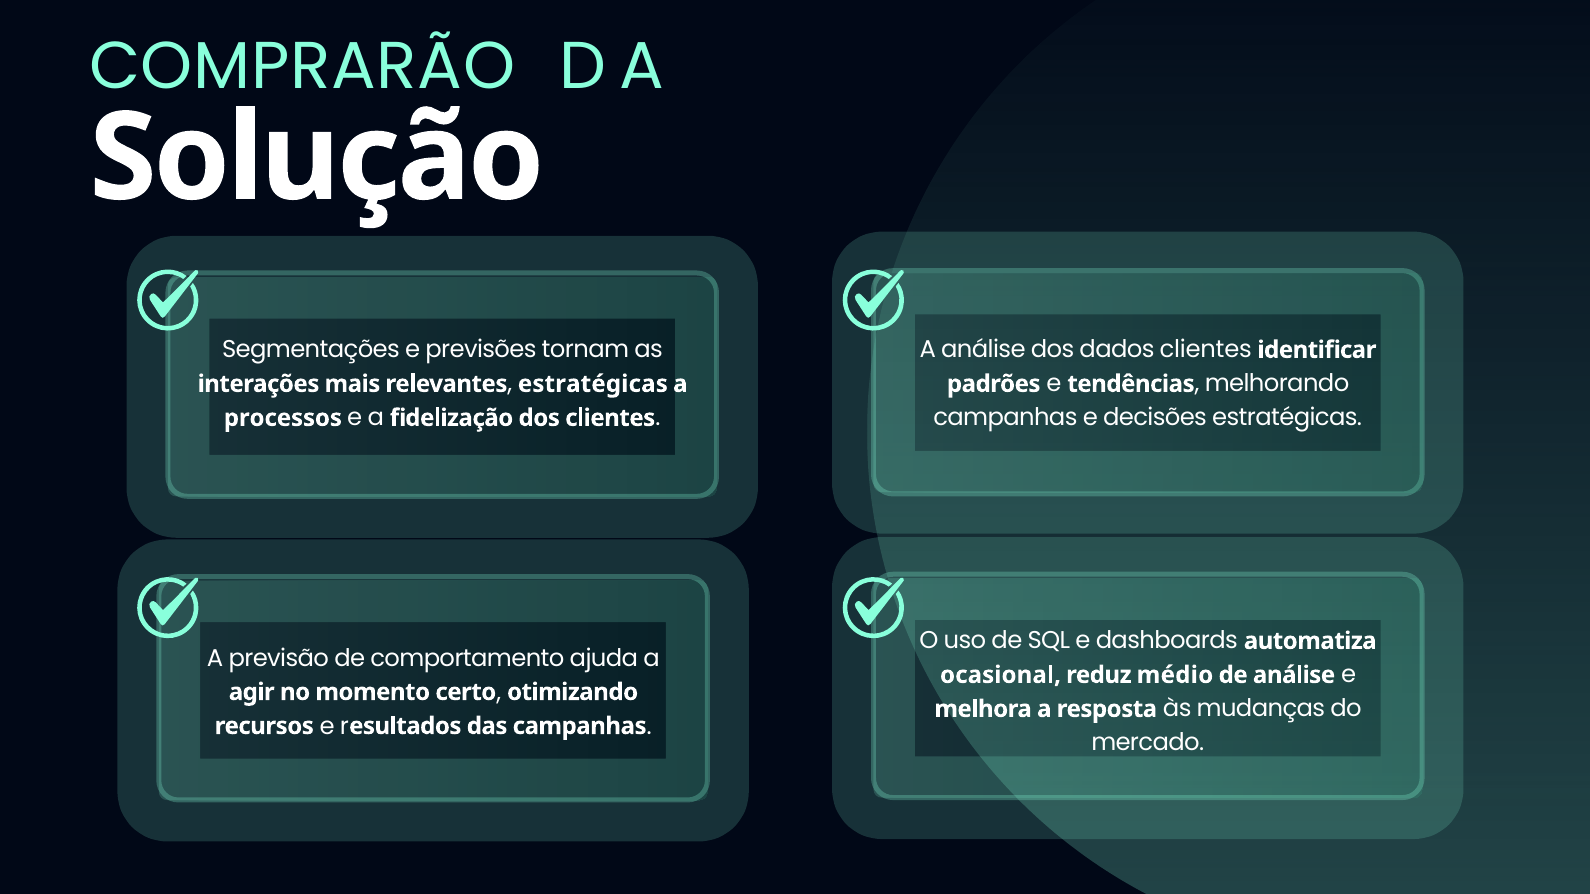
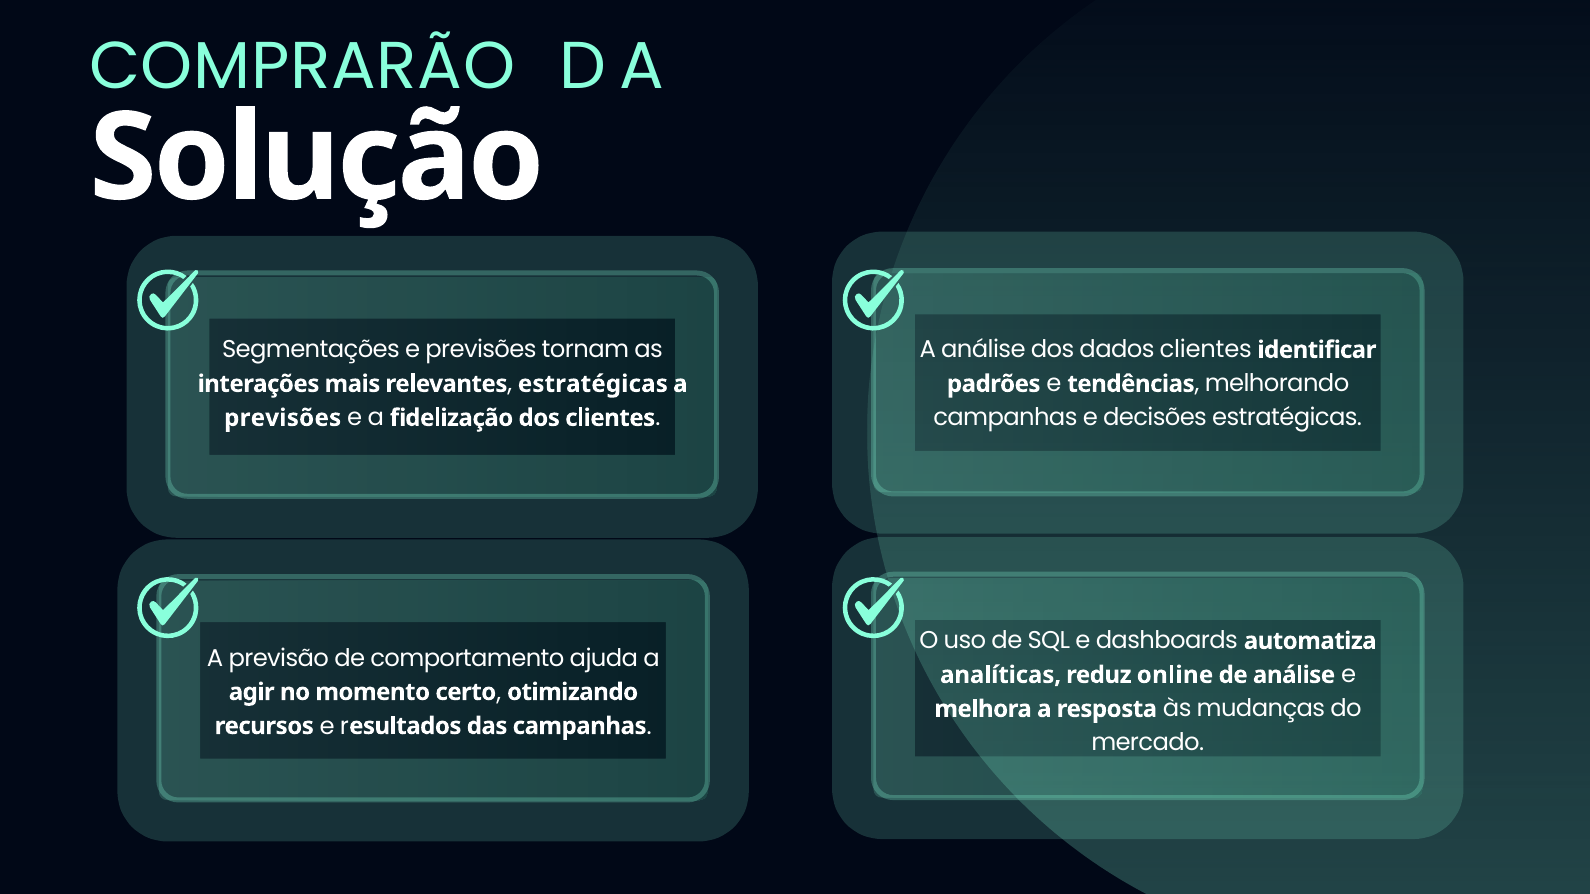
processos: processos -> previsões (283, 418)
ocasional: ocasional -> analíticas (1001, 675)
médio: médio -> online (1175, 675)
